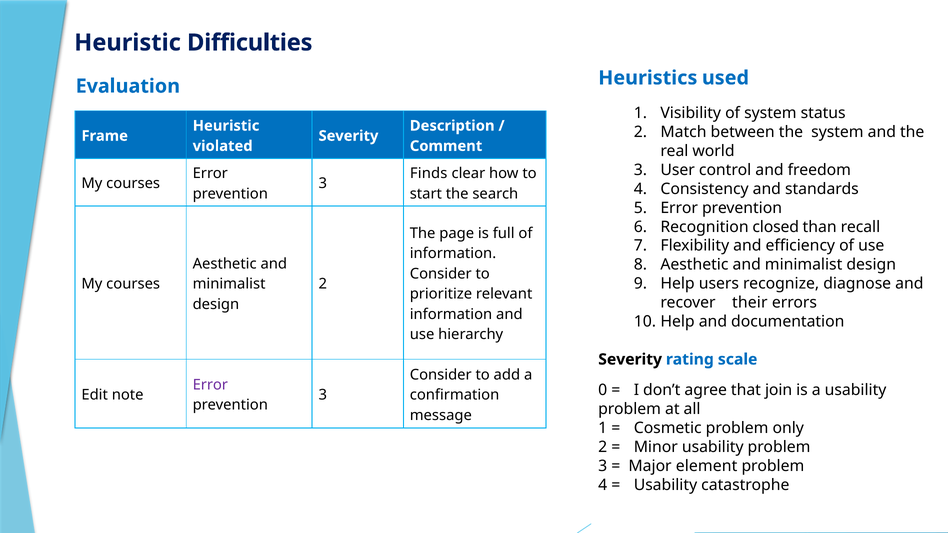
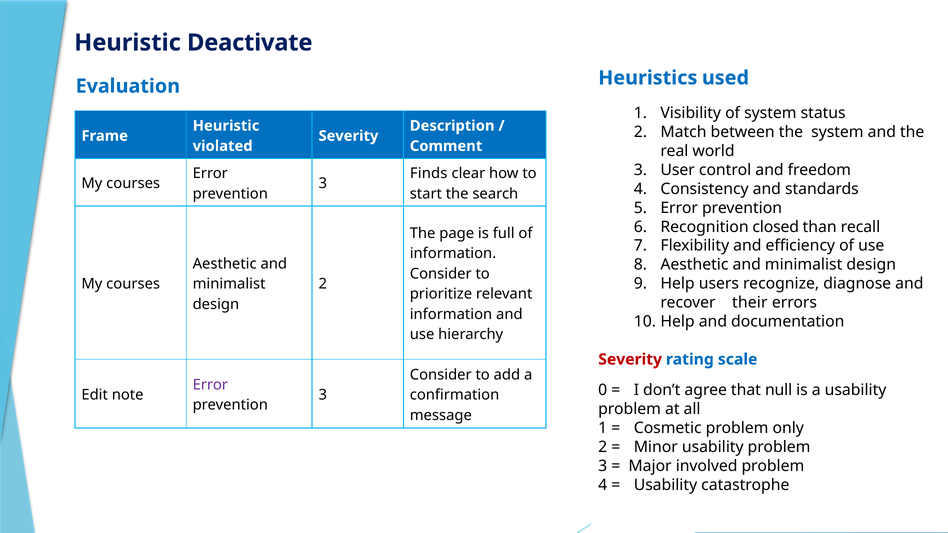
Difficulties: Difficulties -> Deactivate (250, 43)
Severity colour: black -> red (630, 360)
join: join -> null (779, 390)
element: element -> involved (707, 466)
